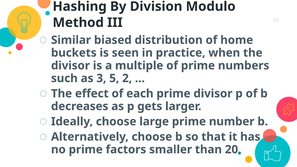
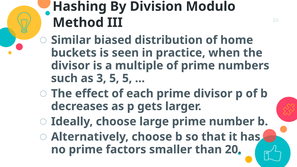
5 2: 2 -> 5 (127, 78)
